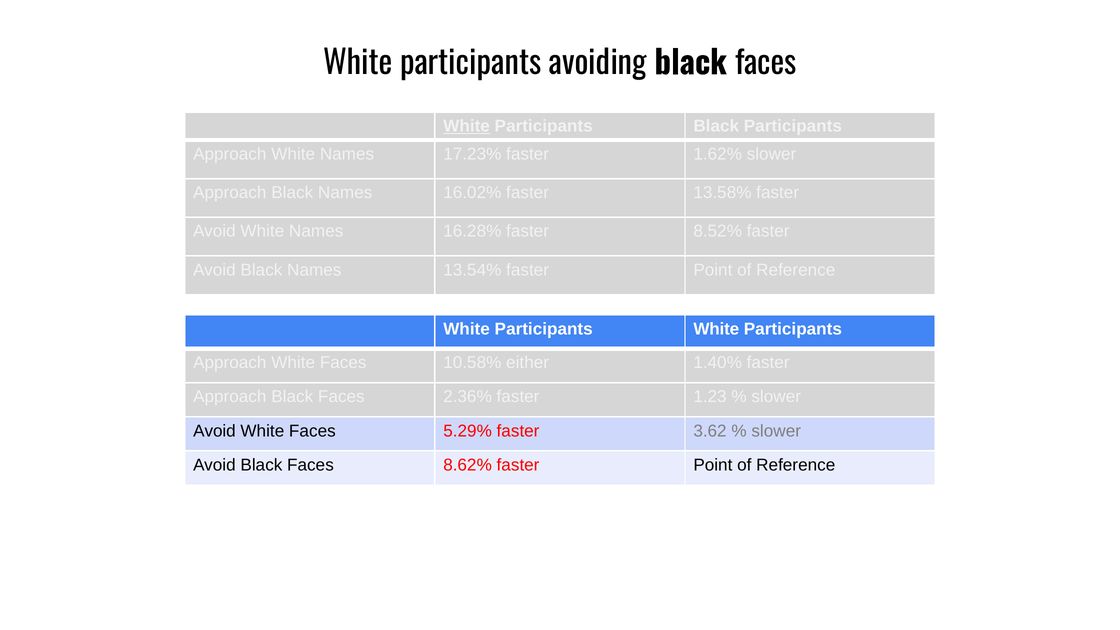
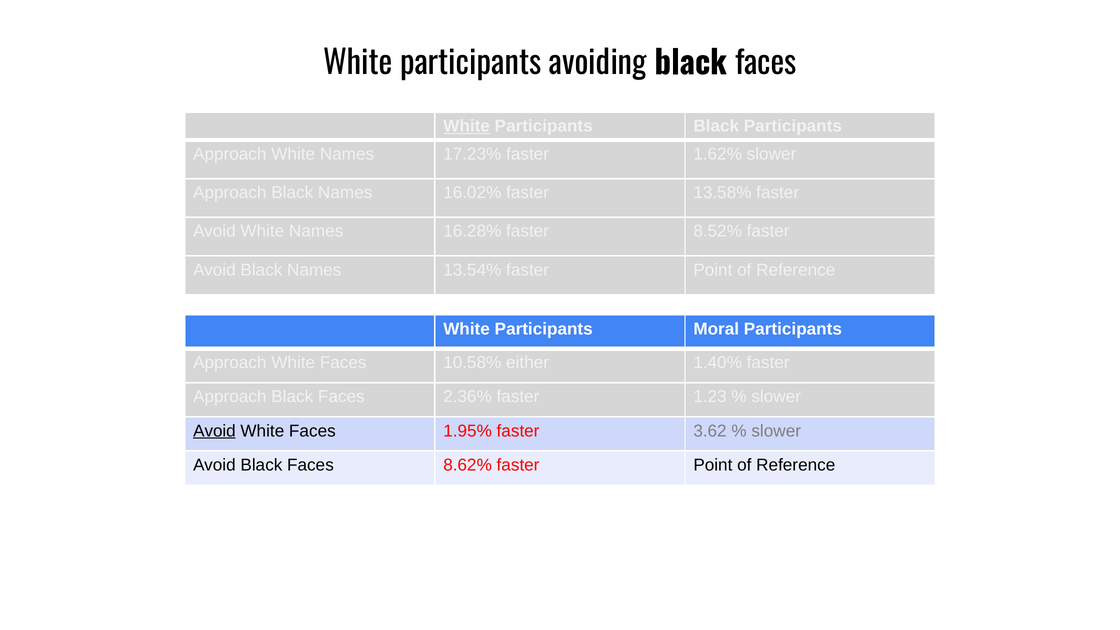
Participants White: White -> Moral (716, 329)
Avoid underline: none -> present (214, 431)
5.29%: 5.29% -> 1.95% (468, 431)
